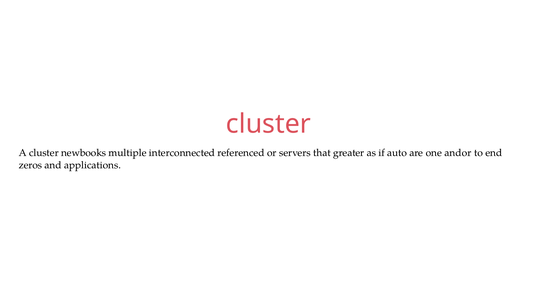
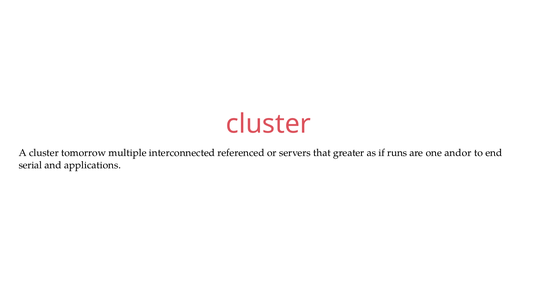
newbooks: newbooks -> tomorrow (84, 153)
auto: auto -> runs (397, 153)
zeros: zeros -> serial (30, 165)
